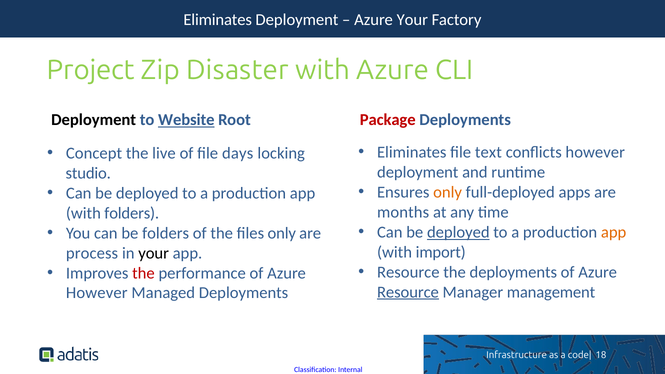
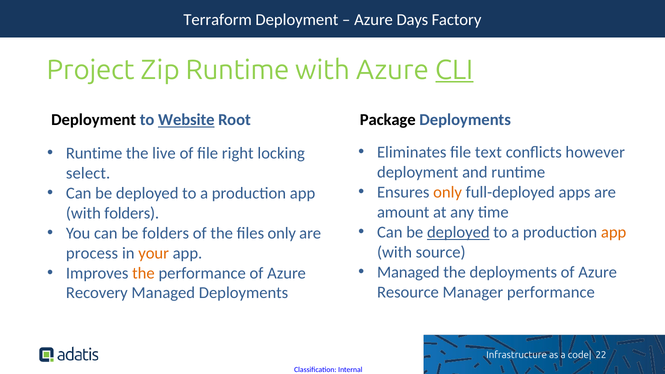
Eliminates: Eliminates -> Terraform (218, 20)
Azure Your: Your -> Days (412, 20)
Zip Disaster: Disaster -> Runtime (238, 70)
CLI underline: none -> present (454, 70)
Package colour: red -> black (388, 120)
Concept: Concept -> Runtime (94, 153)
days: days -> right (238, 153)
studio: studio -> select (88, 173)
months: months -> amount (403, 212)
import: import -> source (441, 252)
your colour: black -> orange (154, 253)
Resource: Resource -> Managed (408, 272)
the colour: red -> orange (143, 273)
Resource underline: present -> none (408, 292)
Manager management: management -> performance (551, 292)
However: However -> Recovery (97, 293)
18: 18 -> 22 (601, 355)
